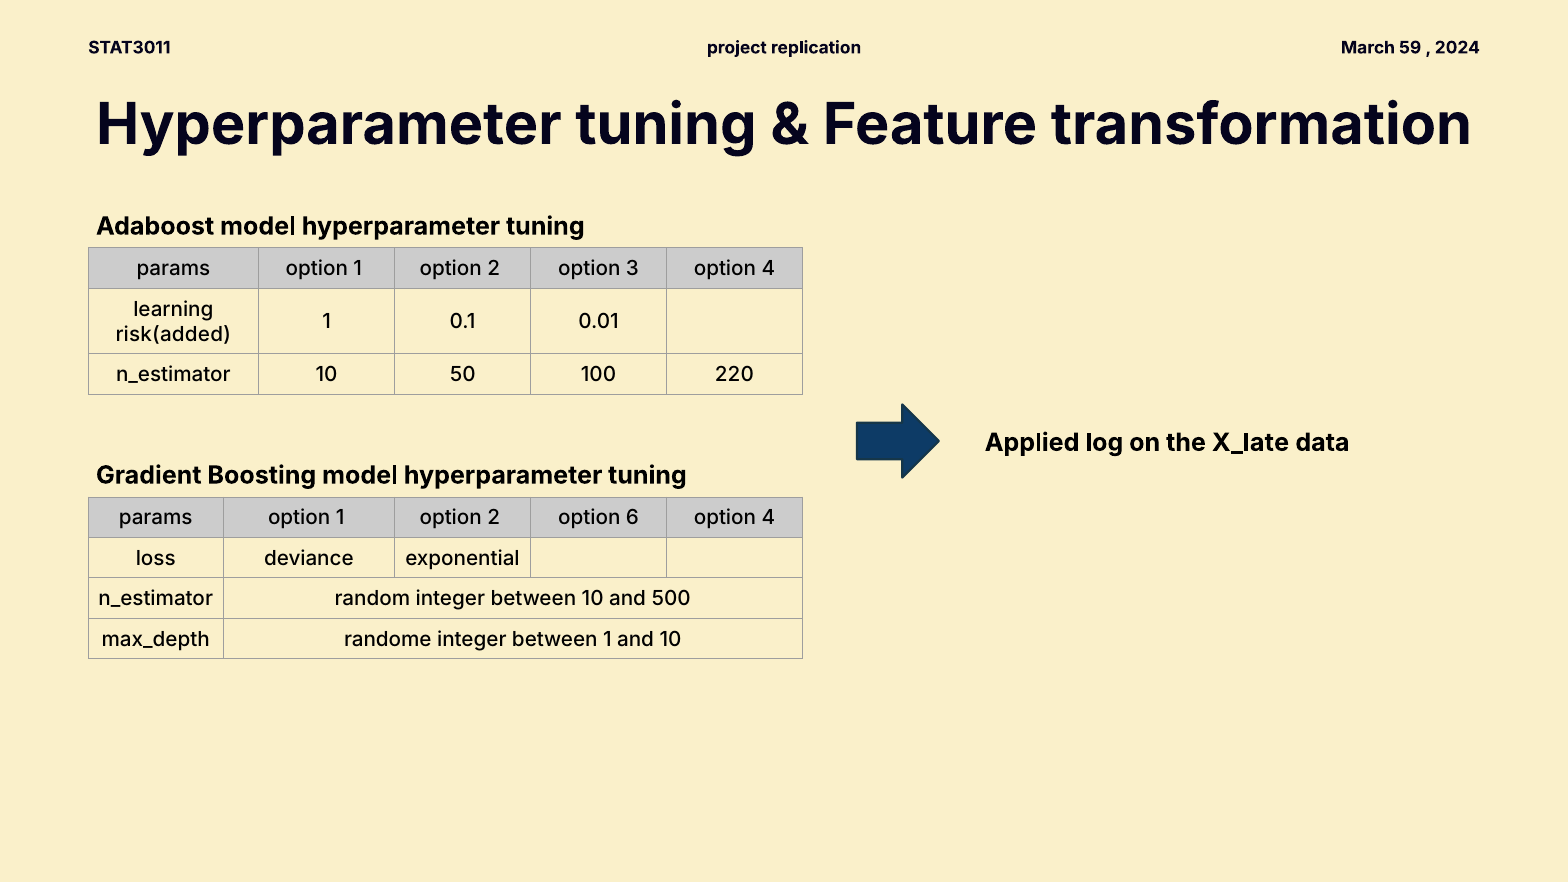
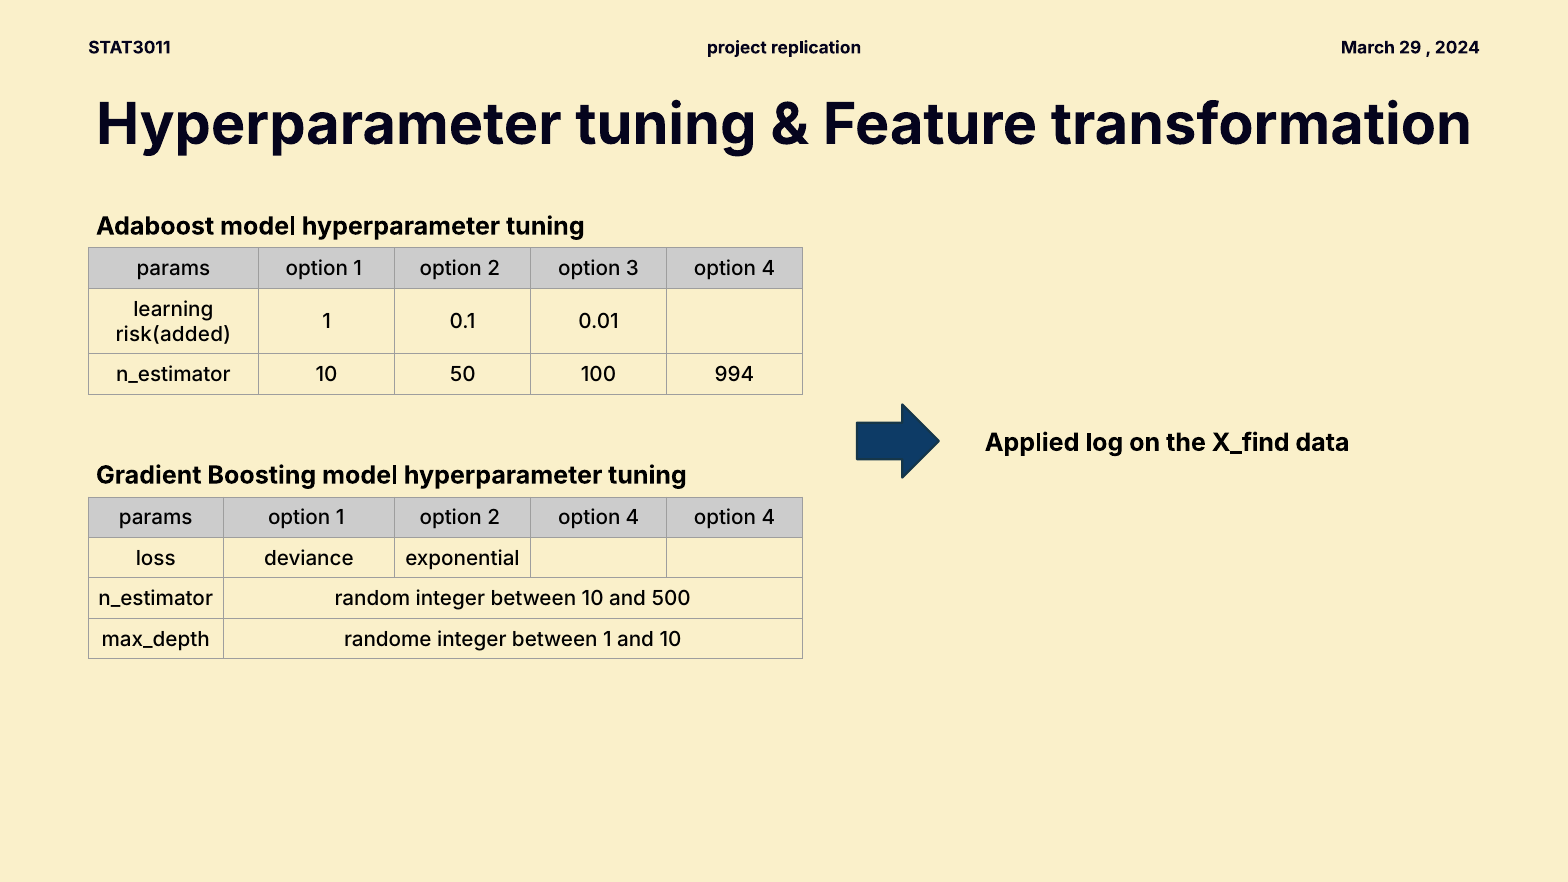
59: 59 -> 29 (1410, 48)
220: 220 -> 994 (734, 375)
X_late: X_late -> X_find (1251, 443)
2 option 6: 6 -> 4 (633, 518)
